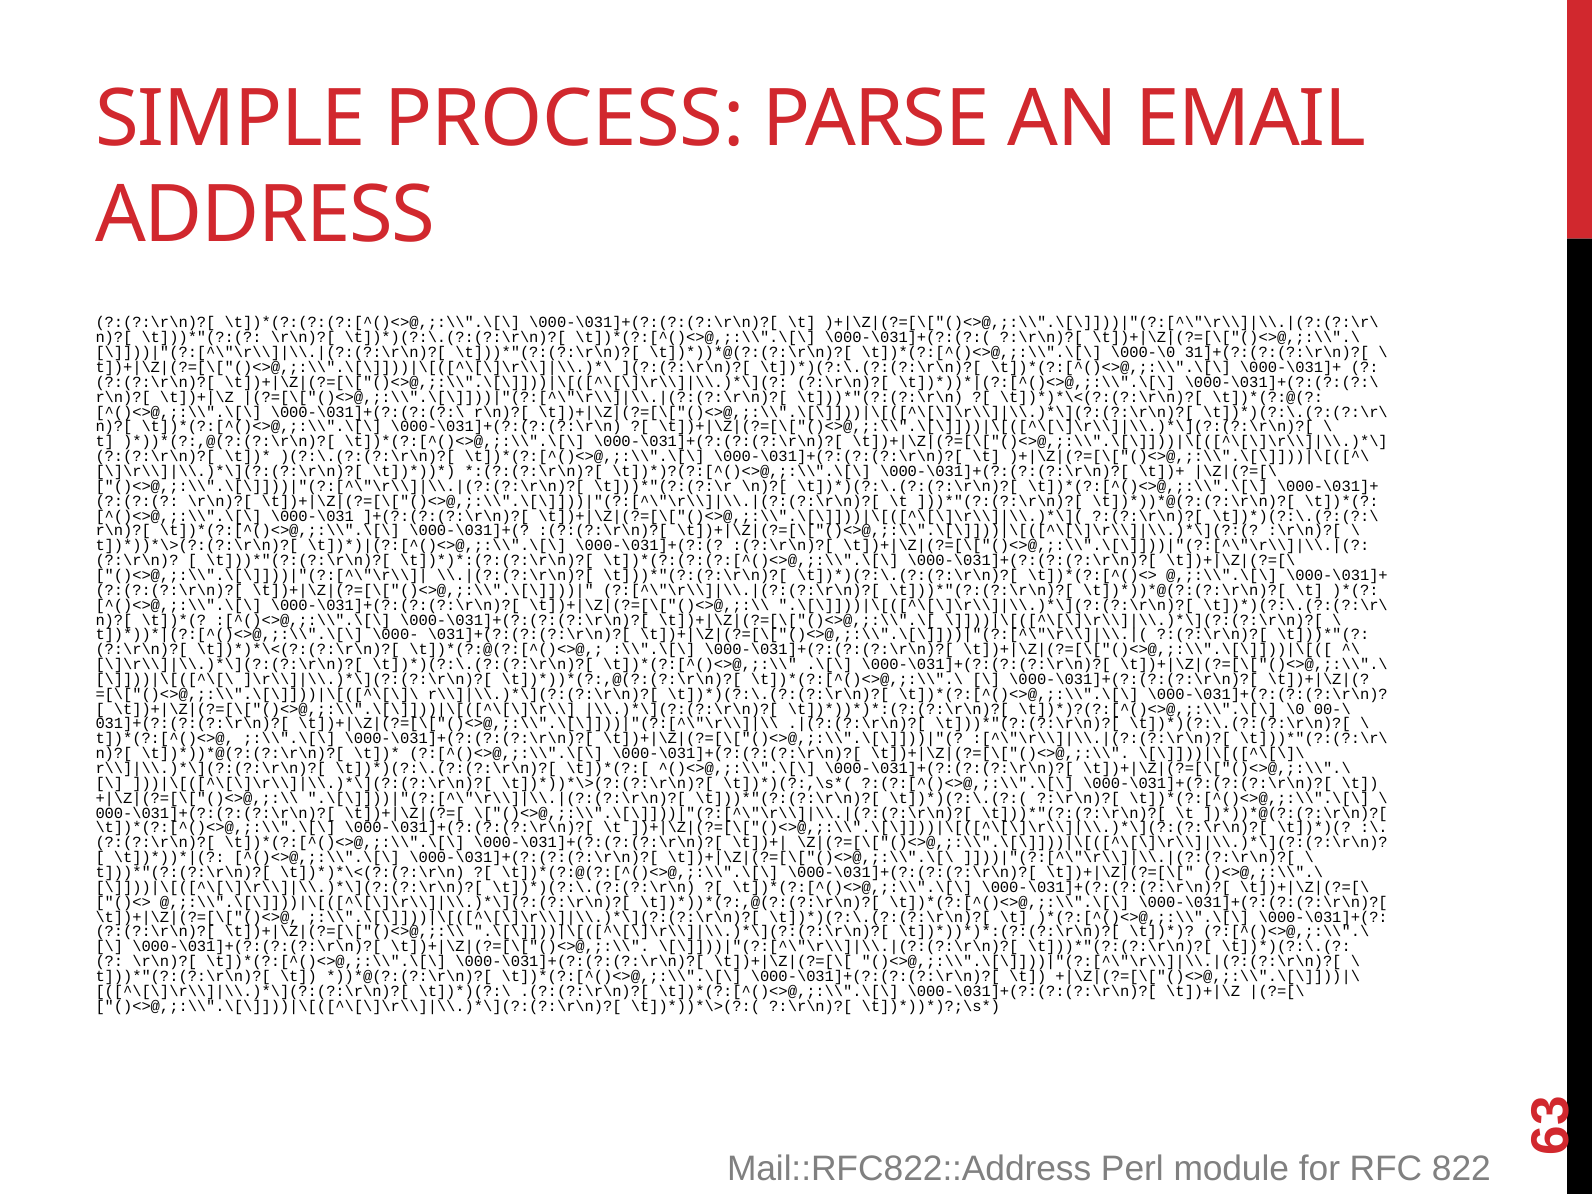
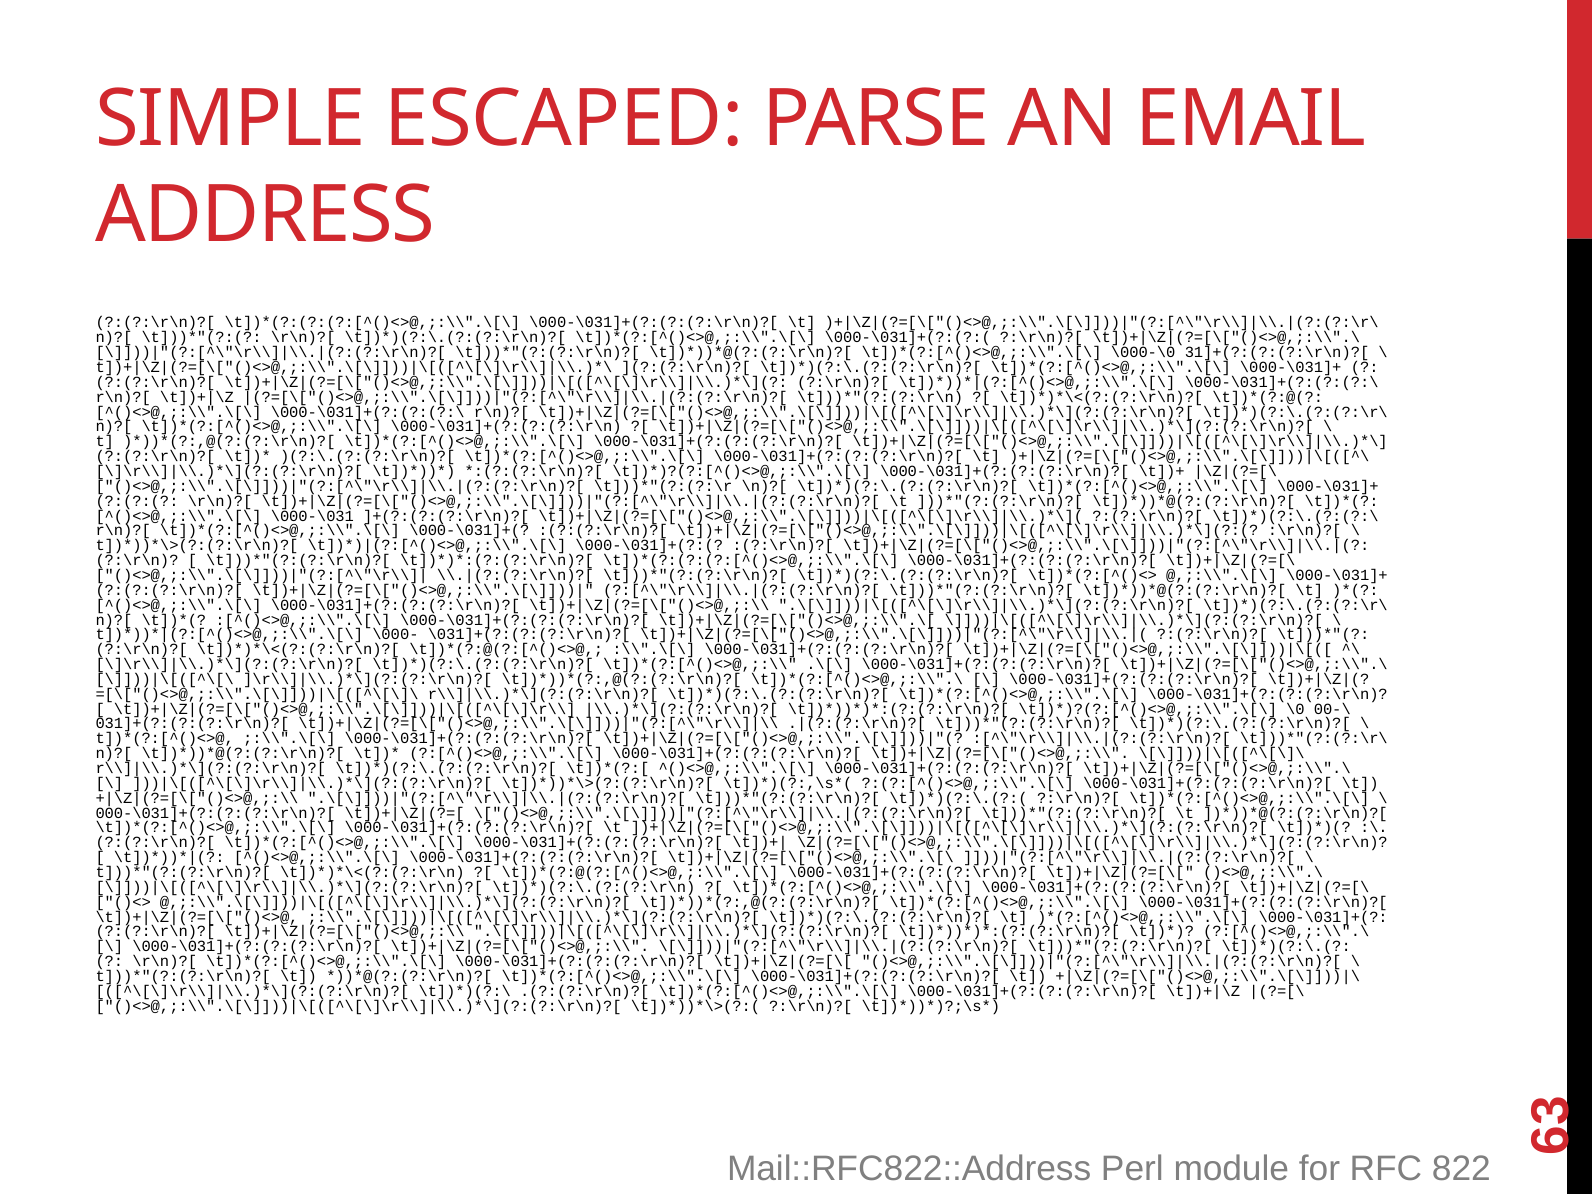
PROCESS: PROCESS -> ESCAPED (564, 120)
